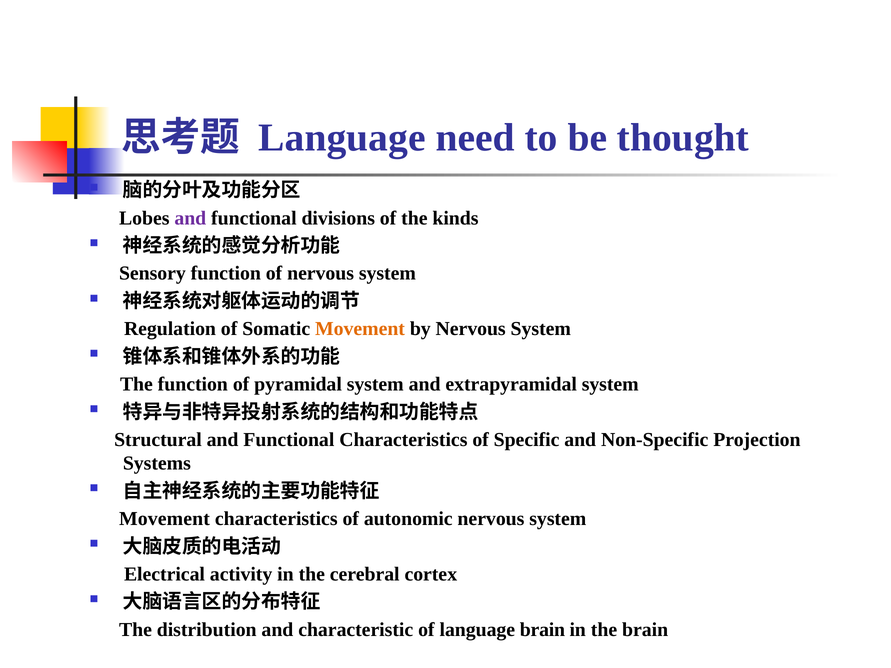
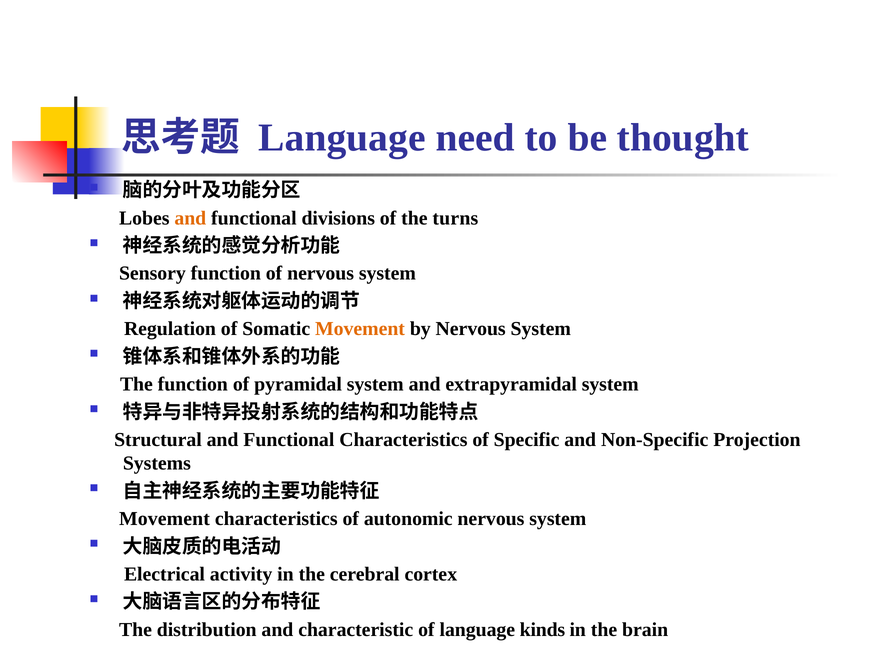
and colour: purple -> orange (190, 218)
kinds: kinds -> turns (455, 218)
language brain: brain -> kinds (542, 630)
